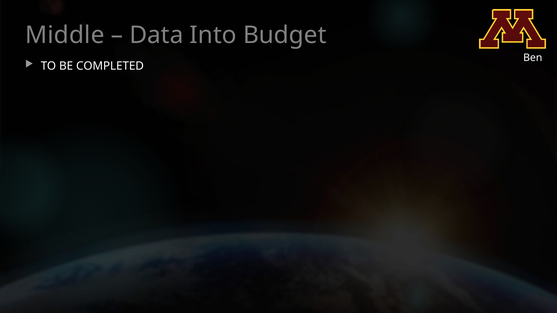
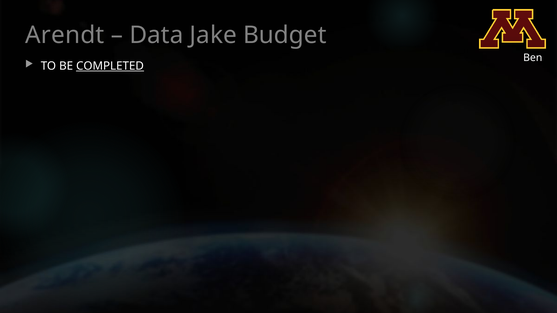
Middle: Middle -> Arendt (65, 35)
Into: Into -> Jake (213, 35)
COMPLETED underline: none -> present (110, 66)
